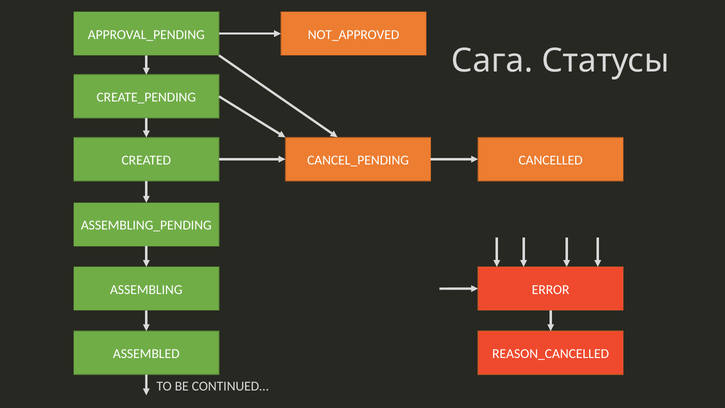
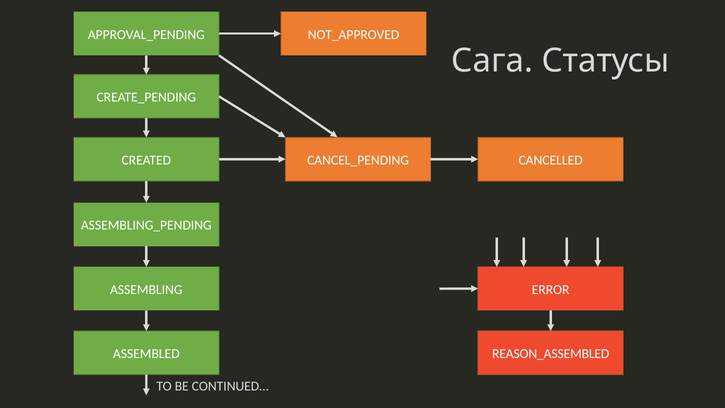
REASON_CANCELLED: REASON_CANCELLED -> REASON_ASSEMBLED (551, 354)
